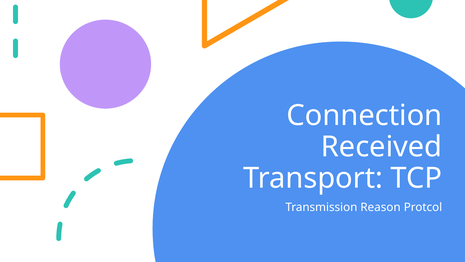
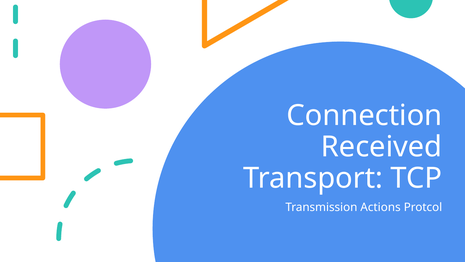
Reason: Reason -> Actions (381, 207)
